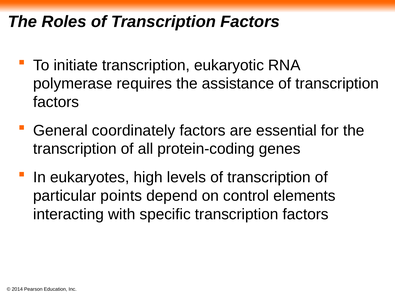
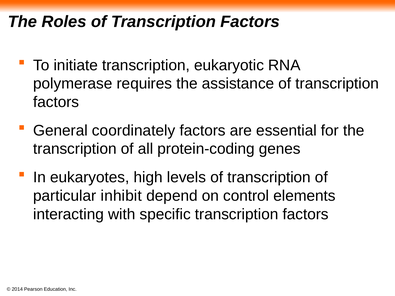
points: points -> inhibit (121, 196)
